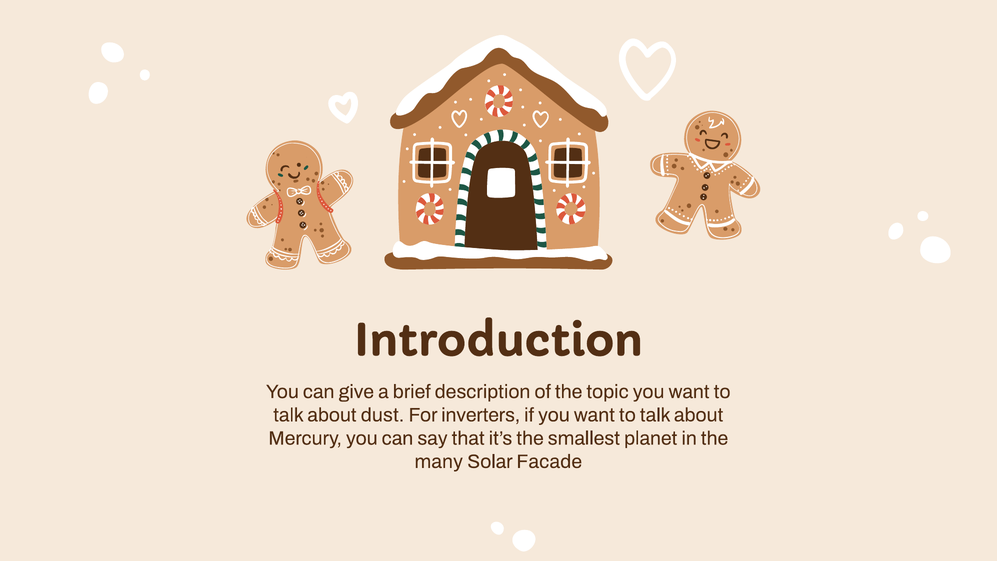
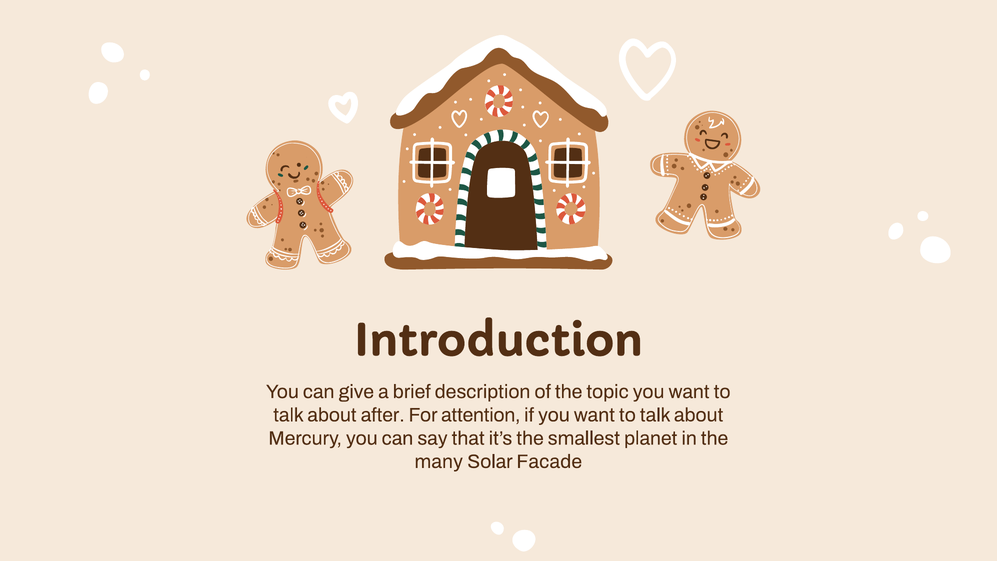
dust: dust -> after (383, 415)
inverters: inverters -> attention (481, 415)
